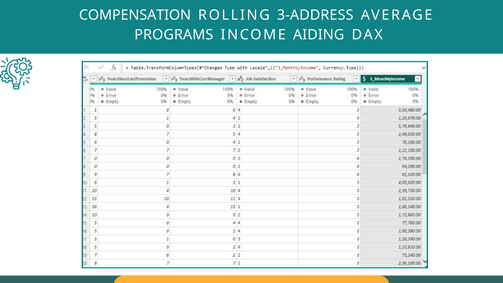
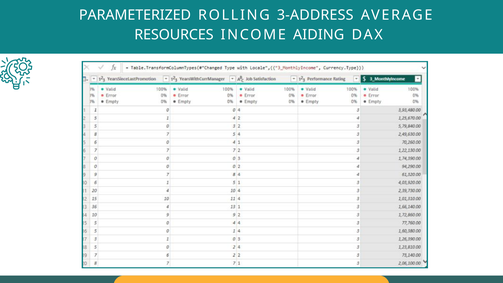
COMPENSATION: COMPENSATION -> PARAMETERIZED (135, 15)
PROGRAMS: PROGRAMS -> RESOURCES (174, 35)
